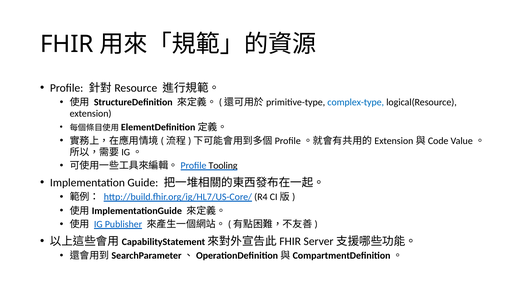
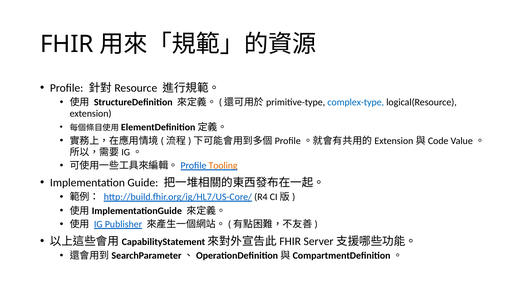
Tooling colour: black -> orange (223, 166)
